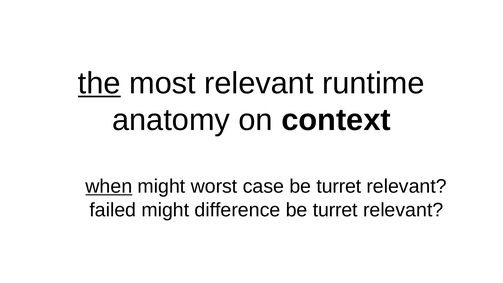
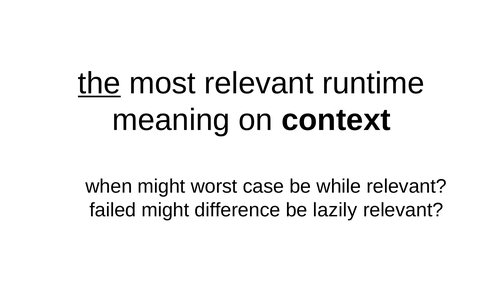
anatomy: anatomy -> meaning (171, 120)
when underline: present -> none (109, 186)
case be turret: turret -> while (339, 186)
turret: turret -> lazily (335, 210)
